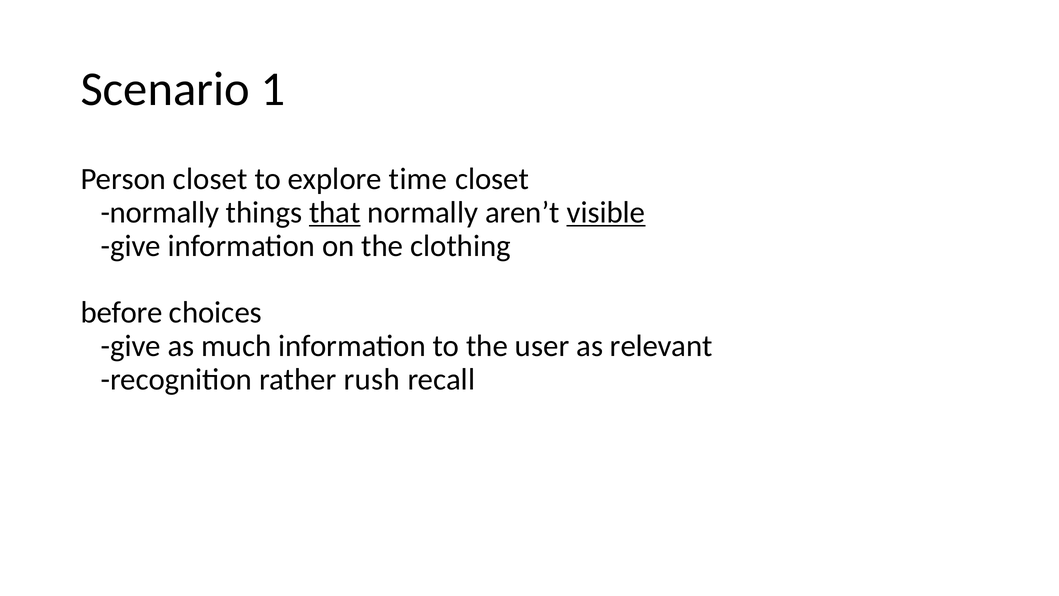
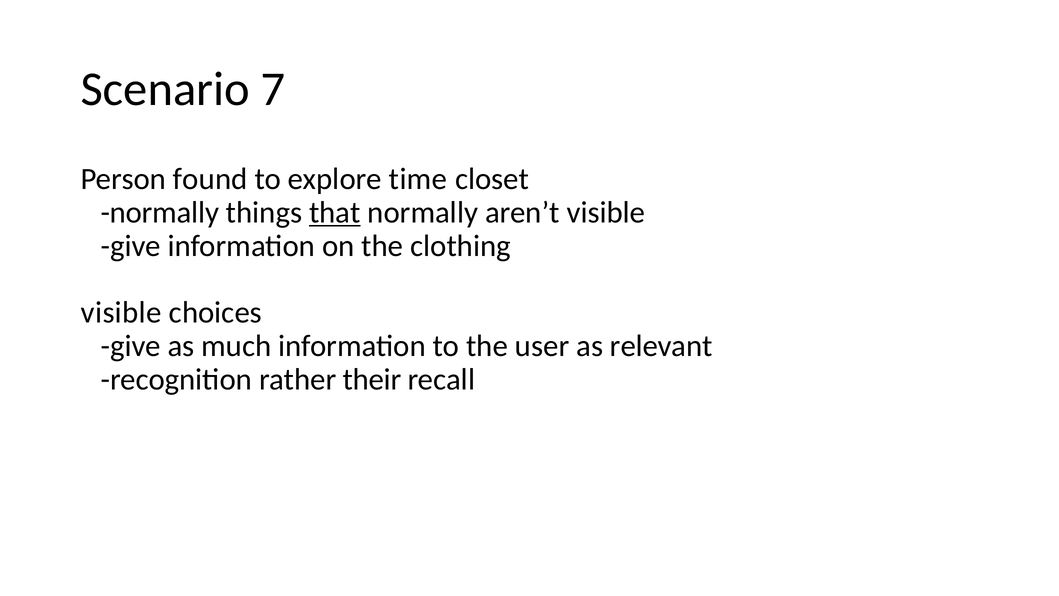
1: 1 -> 7 (273, 89)
Person closet: closet -> found (210, 179)
visible underline: present -> none (606, 212)
before: before -> visible (121, 313)
rush: rush -> their (372, 379)
